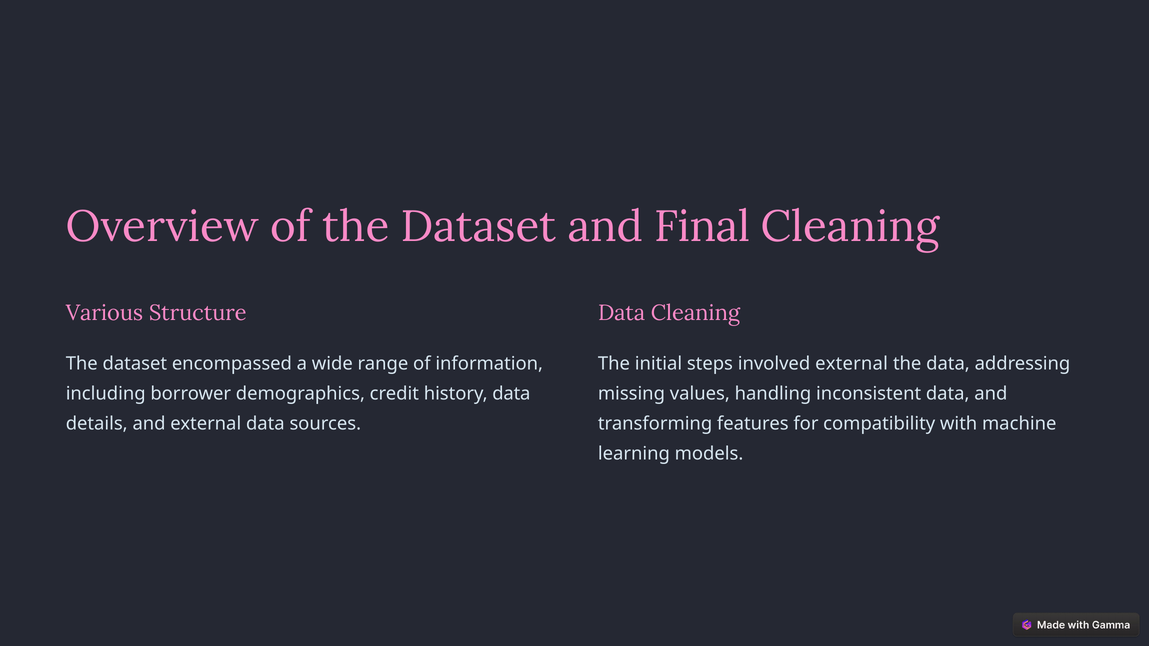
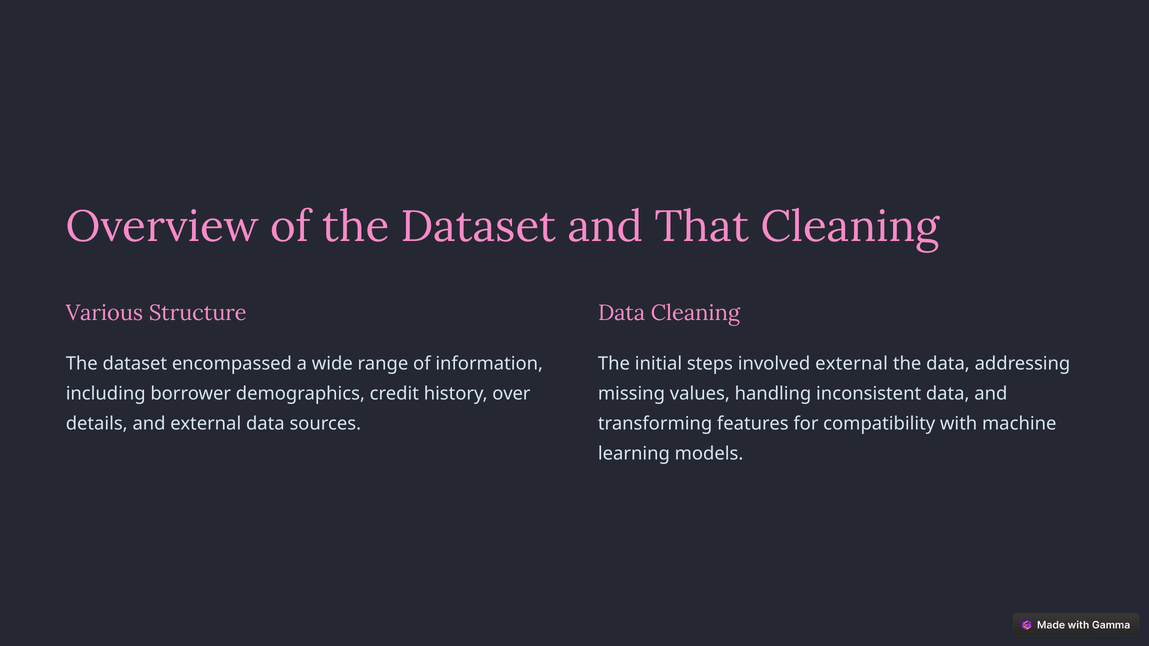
Final: Final -> That (702, 227)
history data: data -> over (511, 394)
